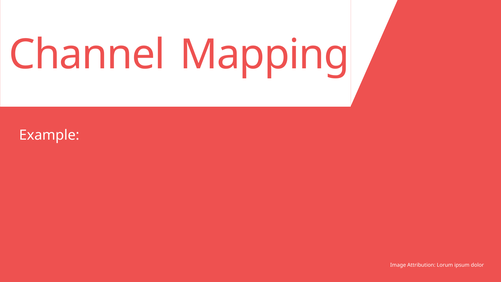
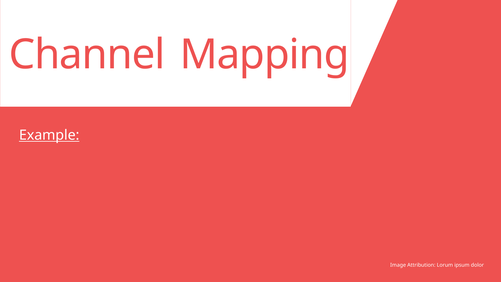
Example underline: none -> present (49, 135)
